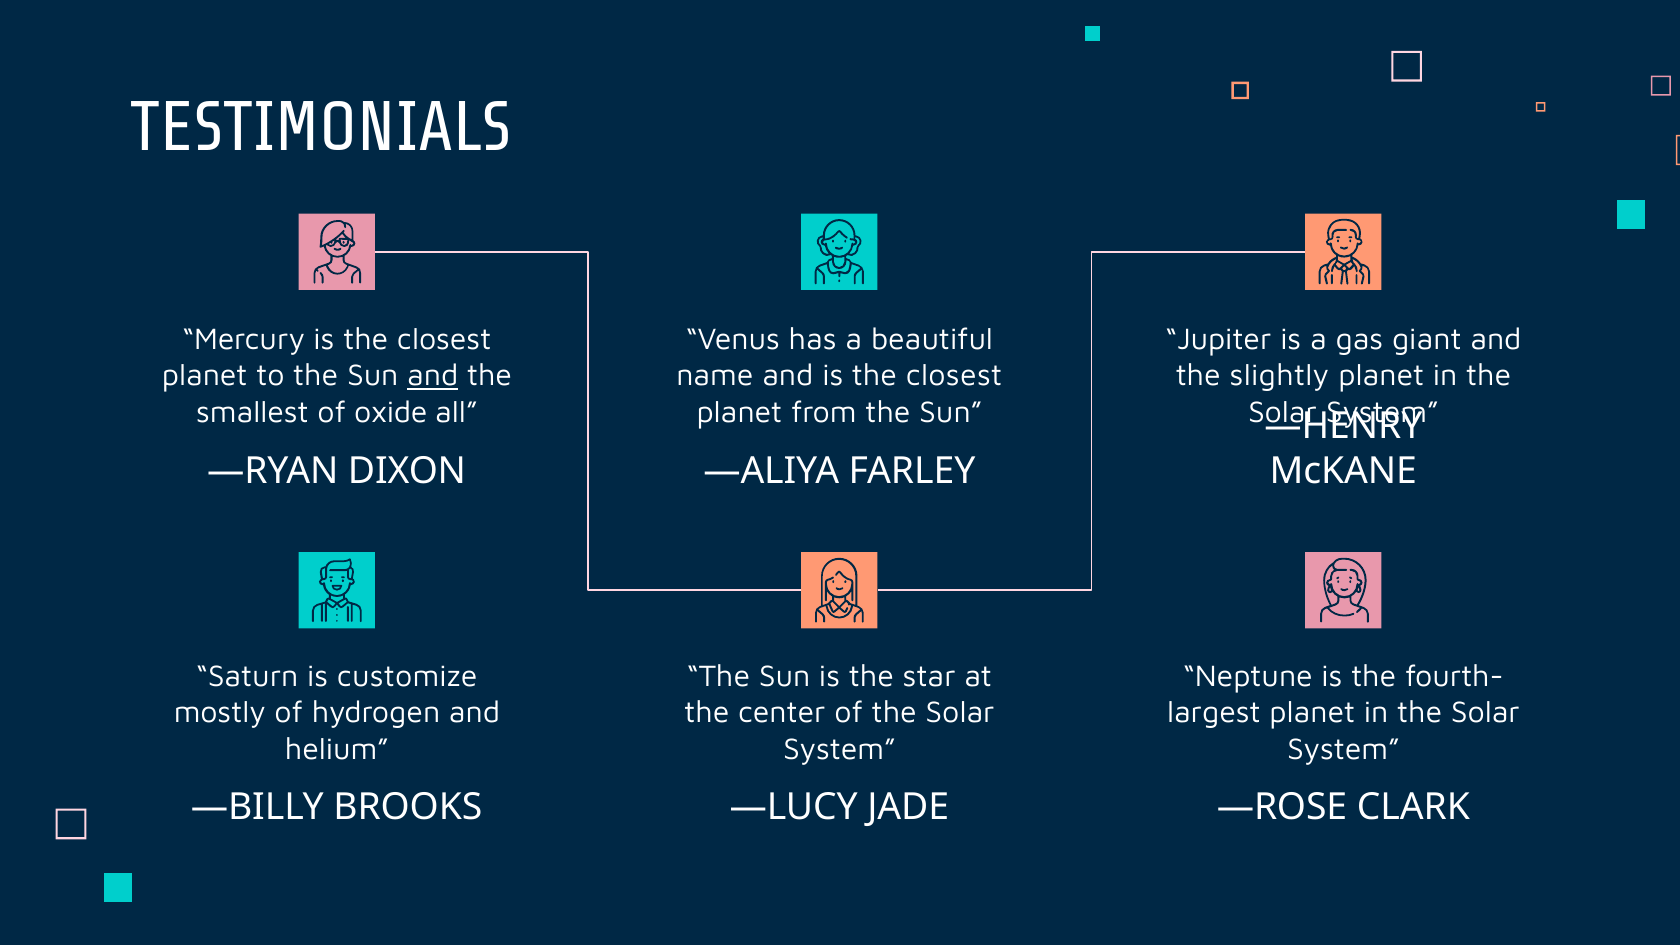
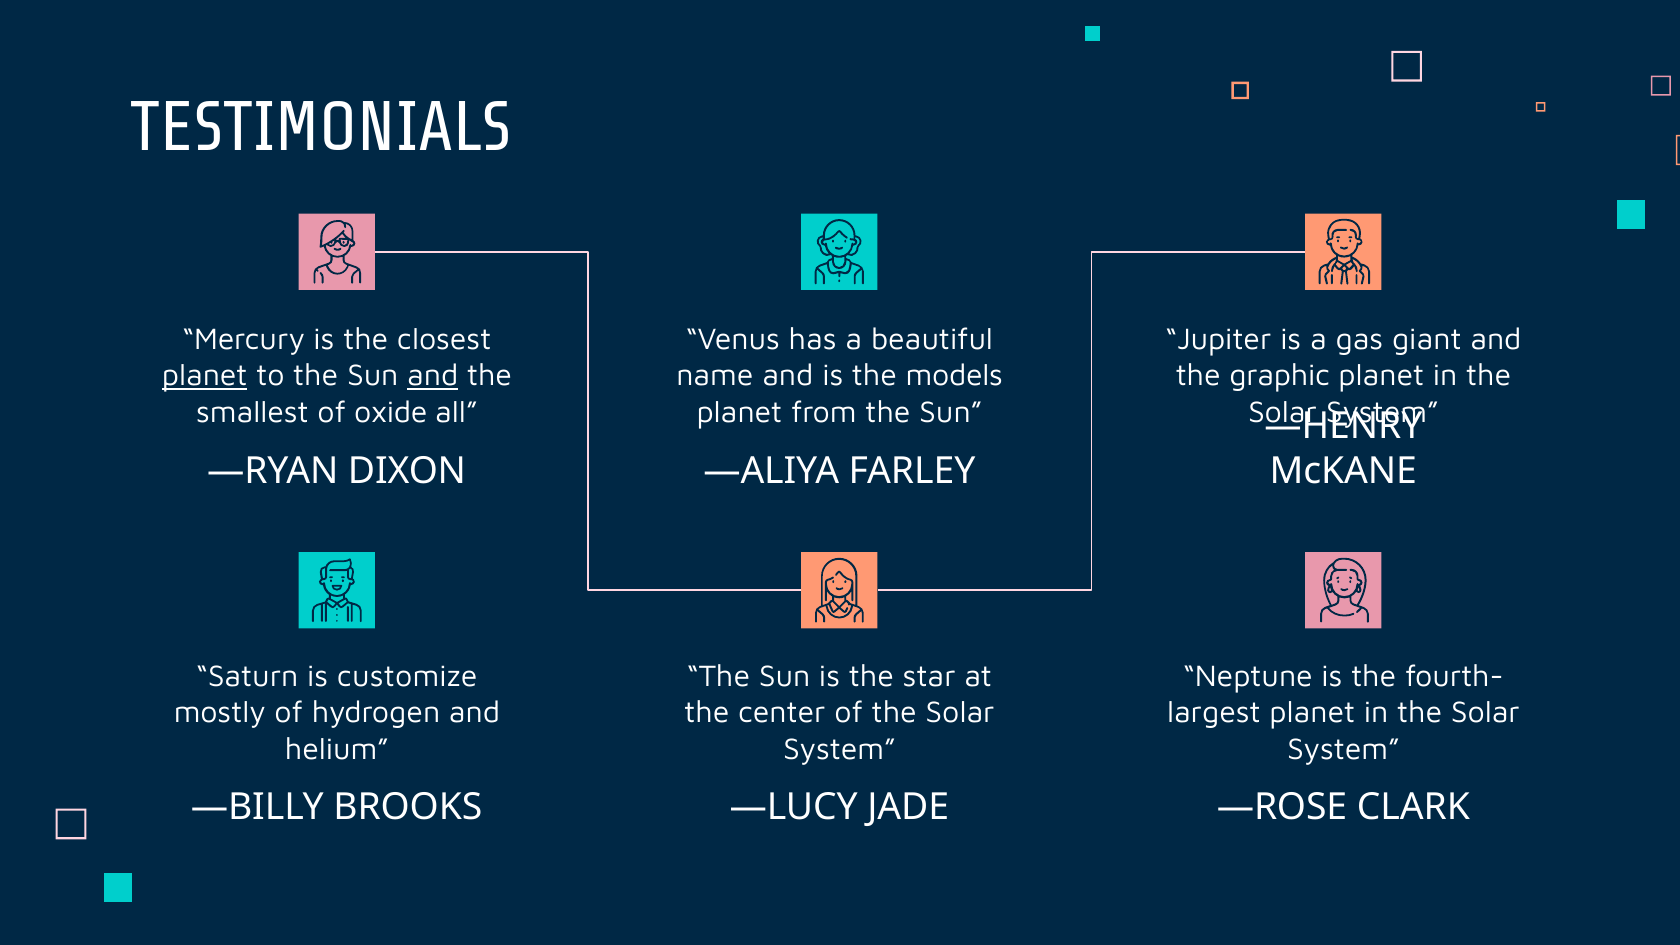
planet underline: none -> present (205, 376)
and is the closest: closest -> models (954, 376)
slightly: slightly -> graphic (1280, 376)
